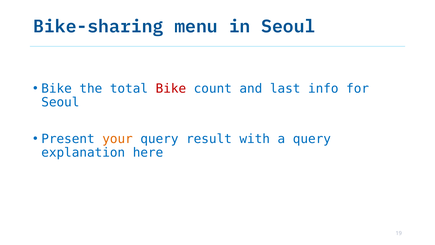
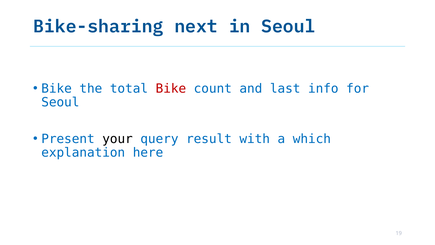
menu: menu -> next (196, 26)
your colour: orange -> black (118, 139)
a query: query -> which (312, 139)
